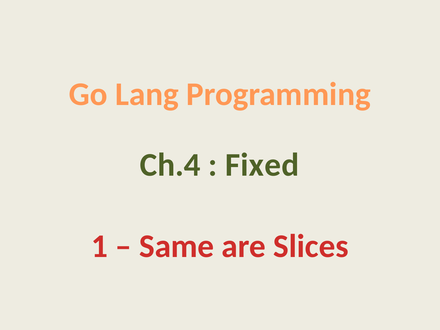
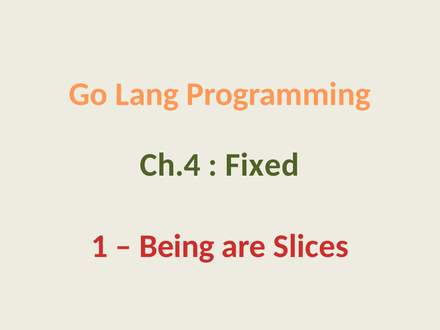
Same: Same -> Being (177, 246)
